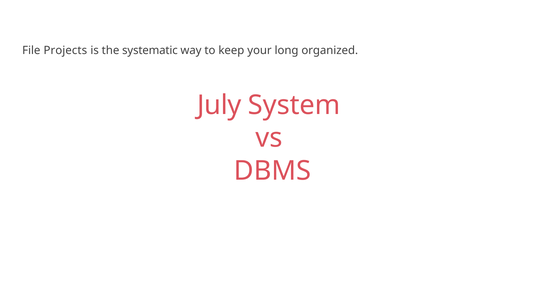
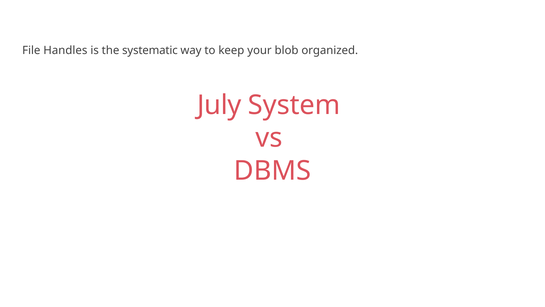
Projects: Projects -> Handles (65, 50)
long: long -> blob (287, 50)
